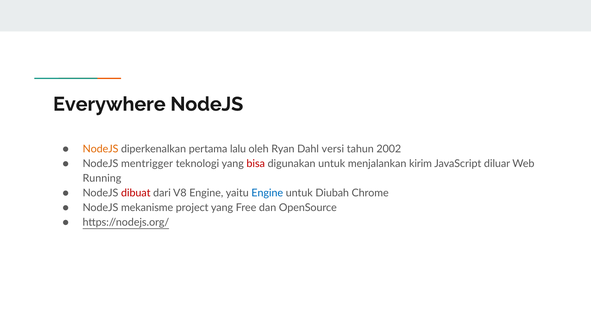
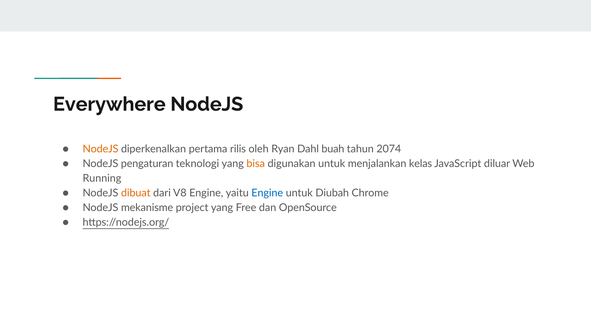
lalu: lalu -> rilis (238, 149)
versi: versi -> buah (333, 149)
2002: 2002 -> 2074 (389, 149)
mentrigger: mentrigger -> pengaturan (147, 164)
bisa colour: red -> orange (256, 164)
kirim: kirim -> kelas (421, 164)
dibuat colour: red -> orange (136, 193)
